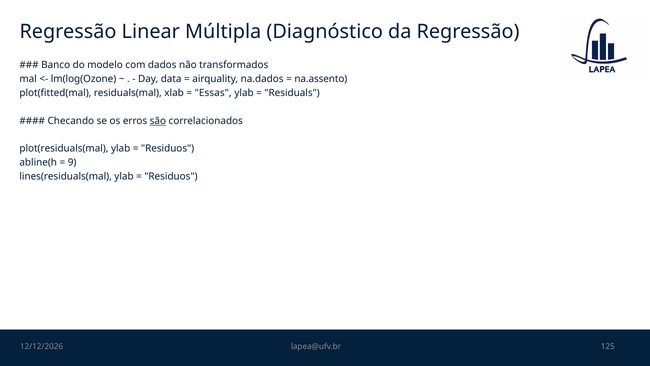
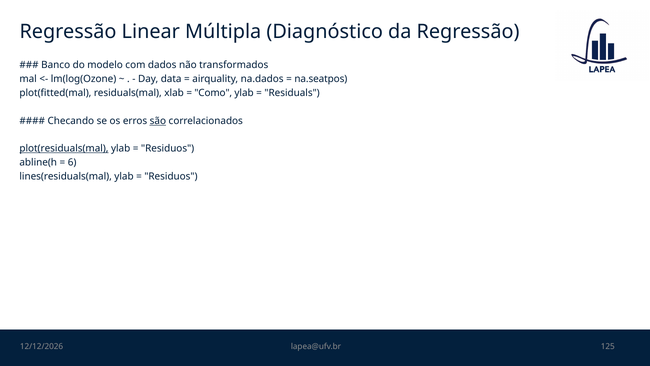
na.assento: na.assento -> na.seatpos (321, 79)
Essas: Essas -> Como (213, 93)
plot(residuals(mal underline: none -> present (64, 149)
9: 9 -> 6 (72, 162)
